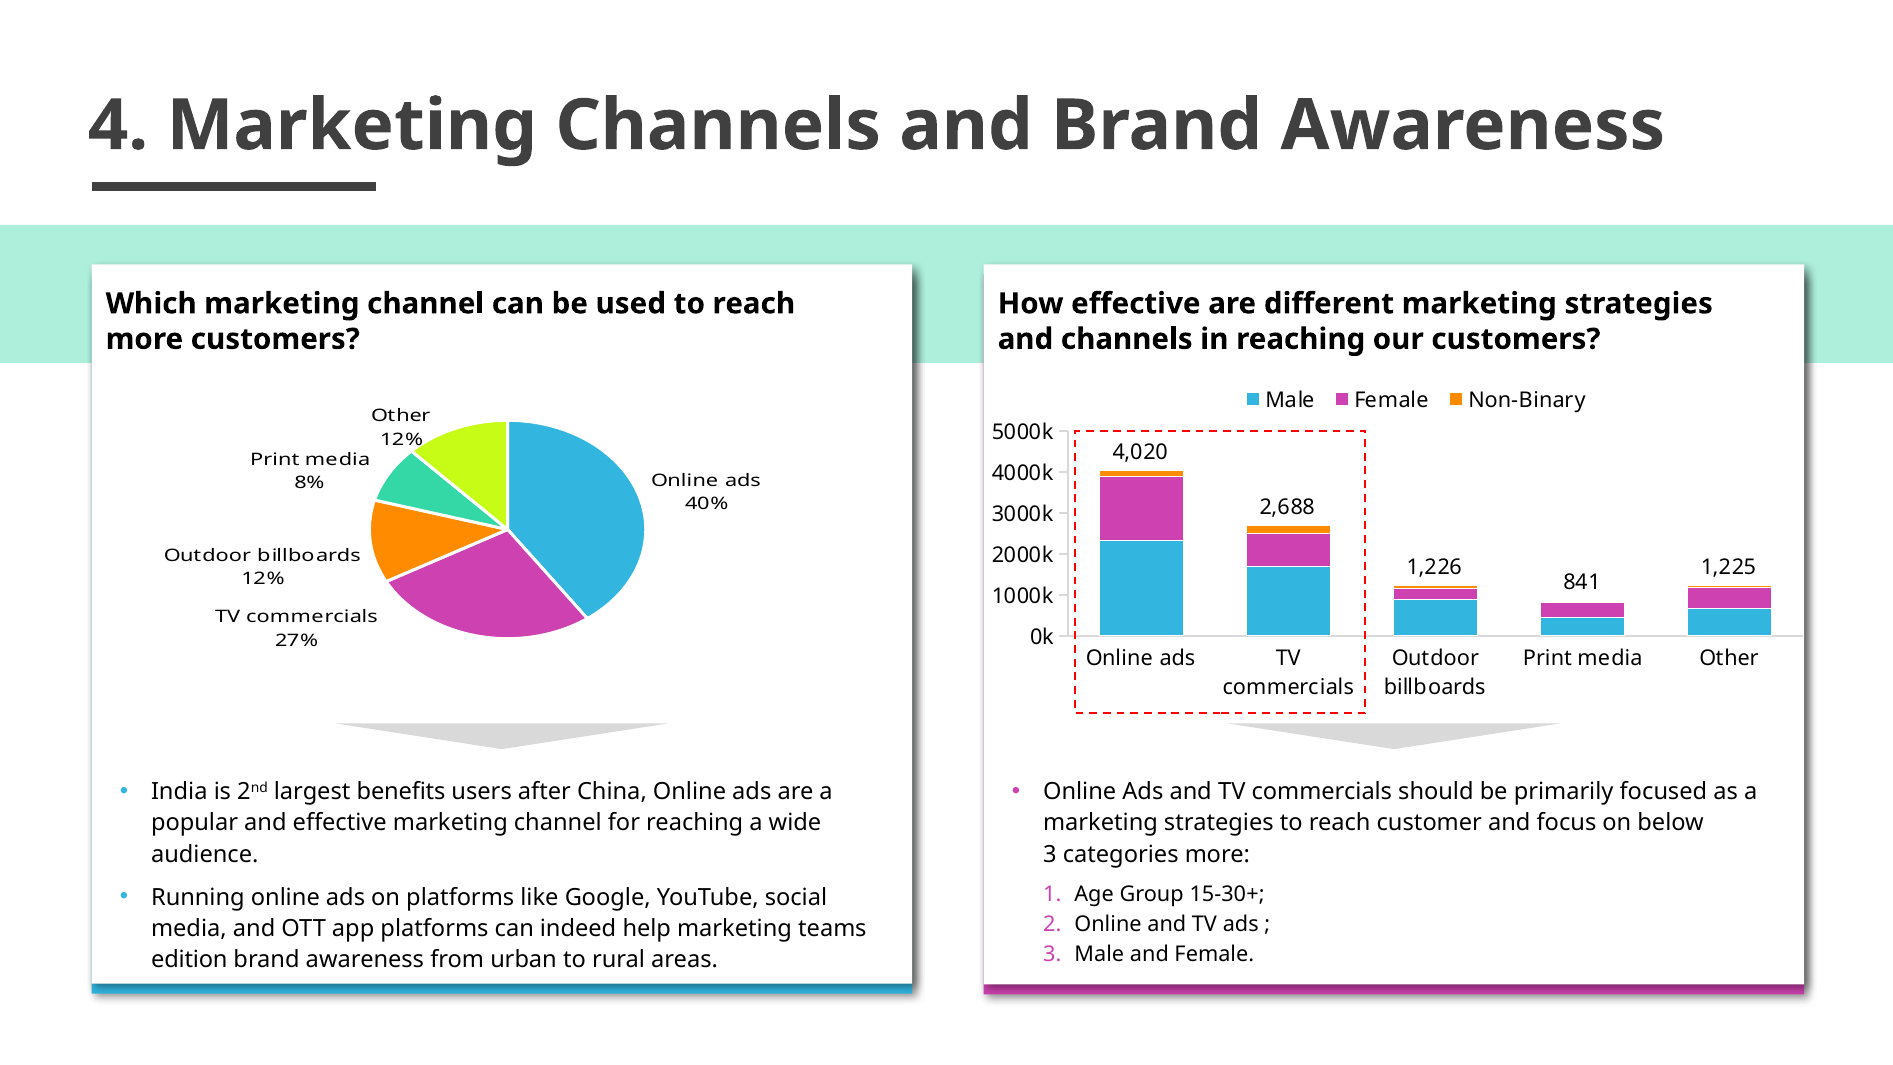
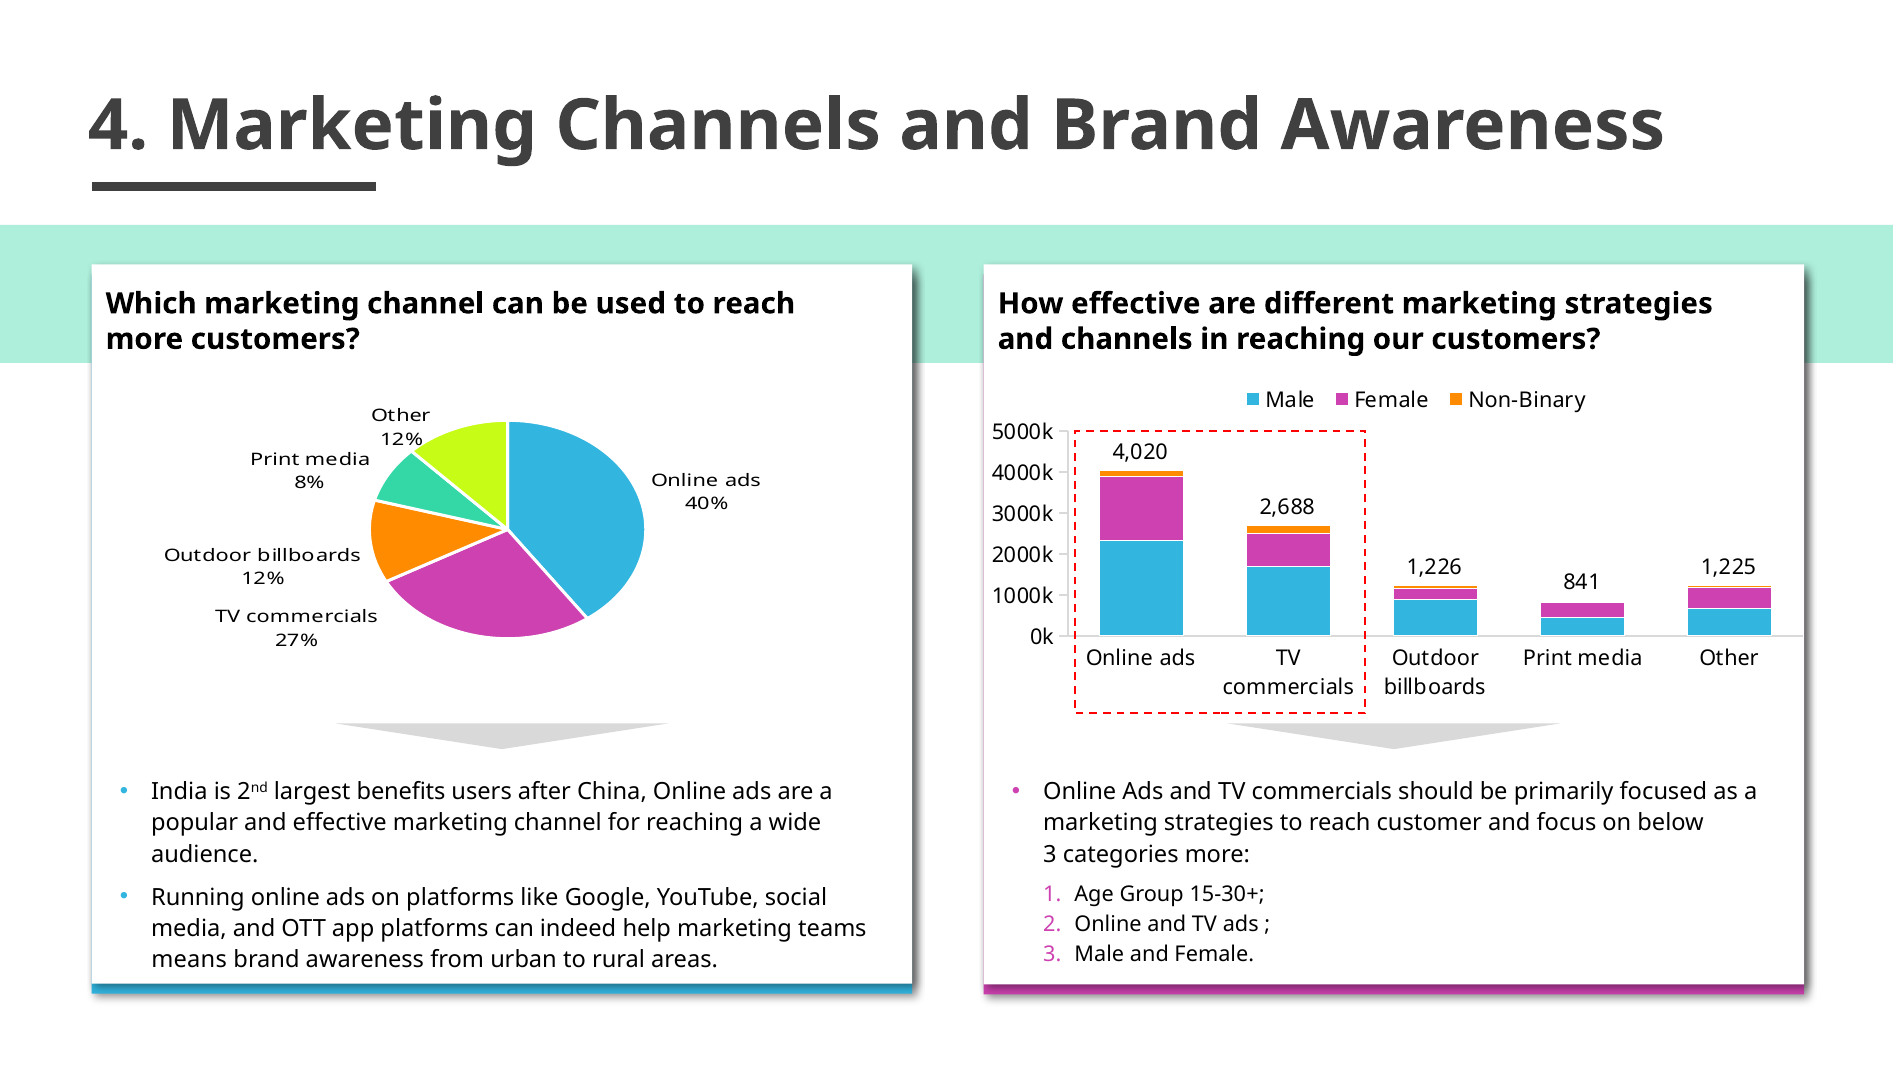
edition: edition -> means (189, 960)
